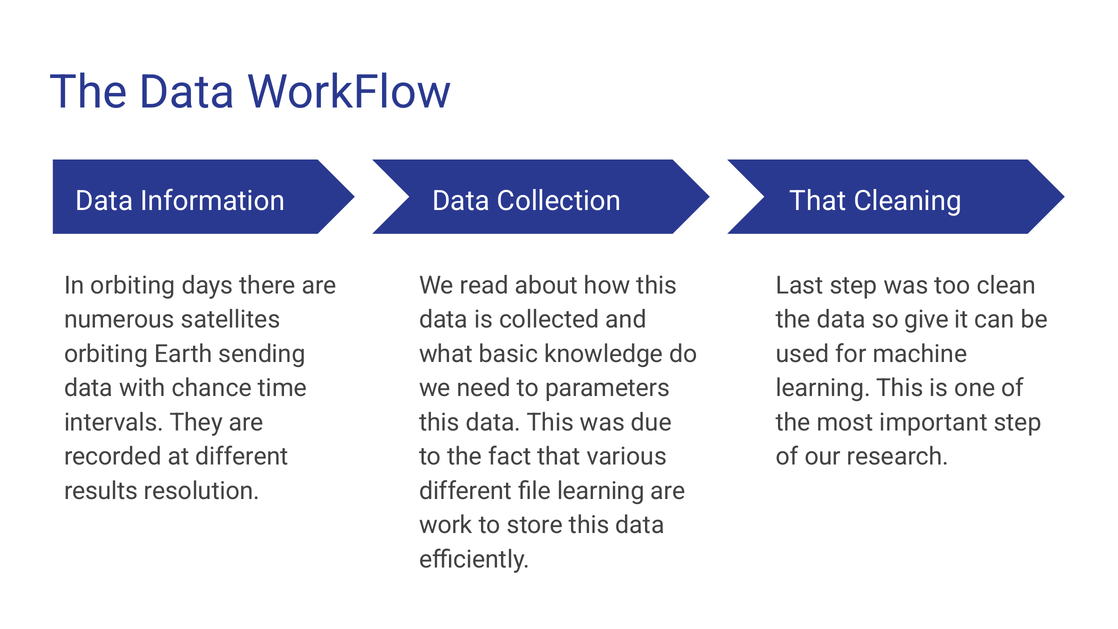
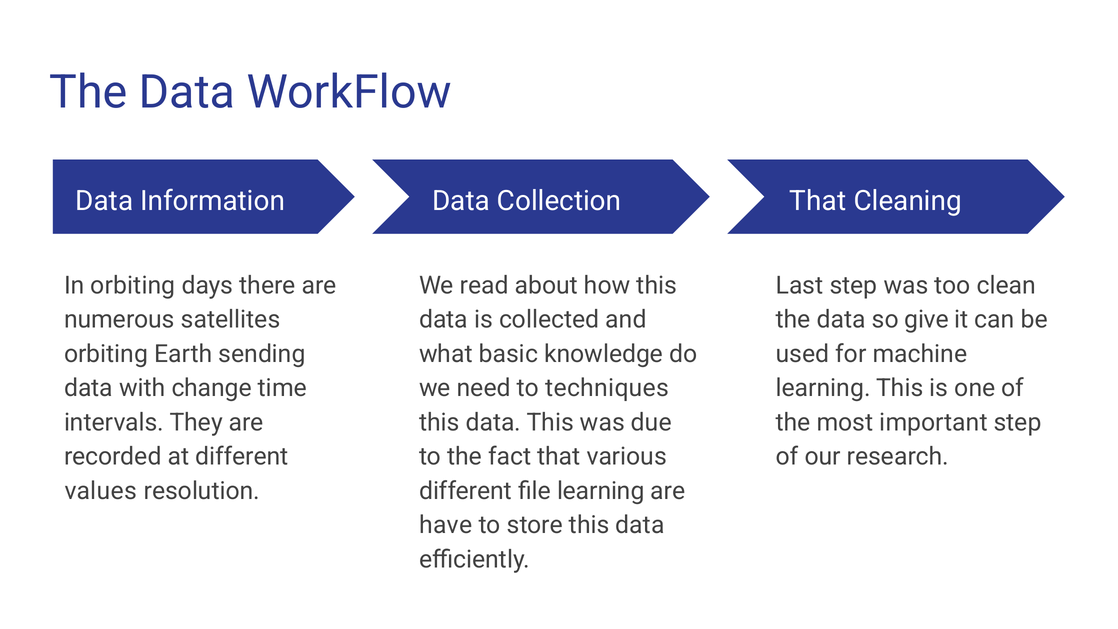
chance: chance -> change (212, 388)
parameters: parameters -> techniques (607, 388)
results: results -> values (101, 491)
work: work -> have (446, 525)
